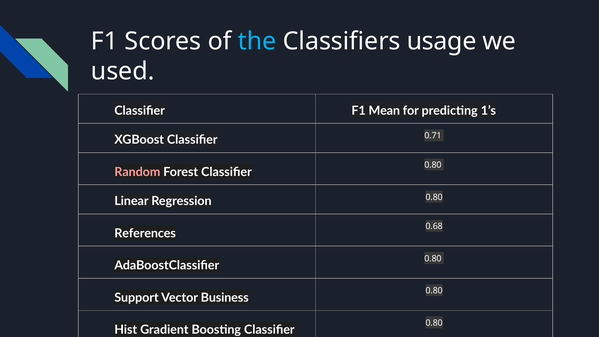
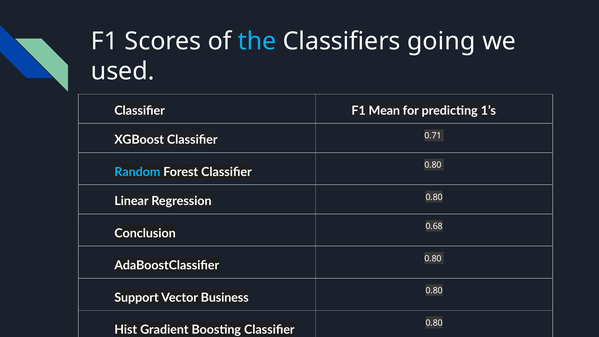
usage: usage -> going (441, 41)
Random colour: pink -> light blue (137, 172)
References: References -> Conclusion (145, 233)
